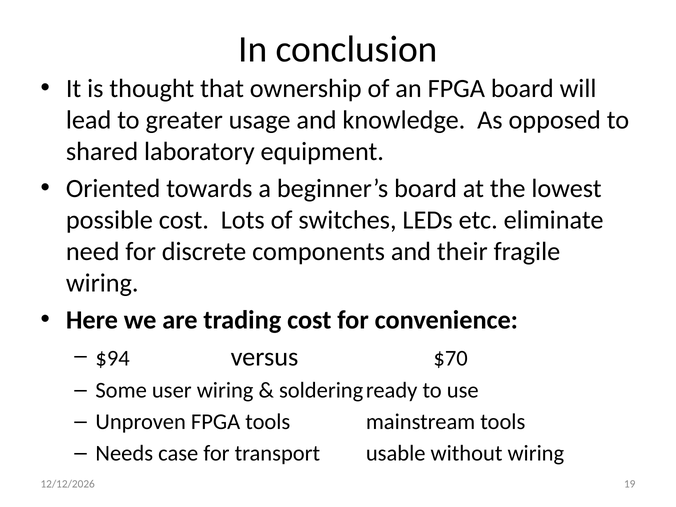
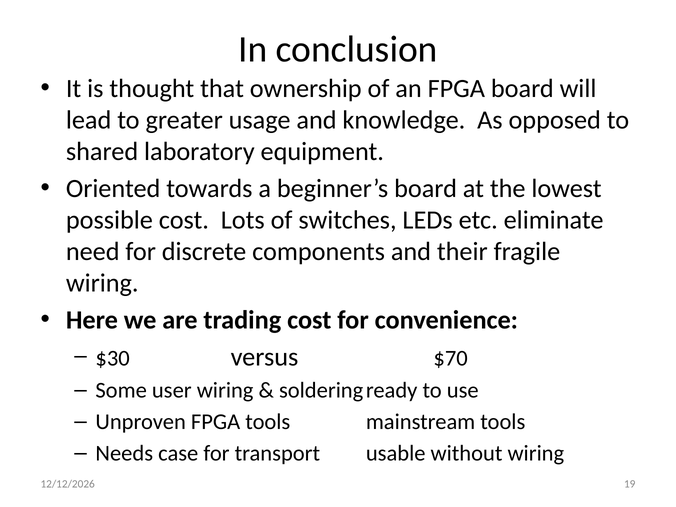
$94: $94 -> $30 (113, 358)
